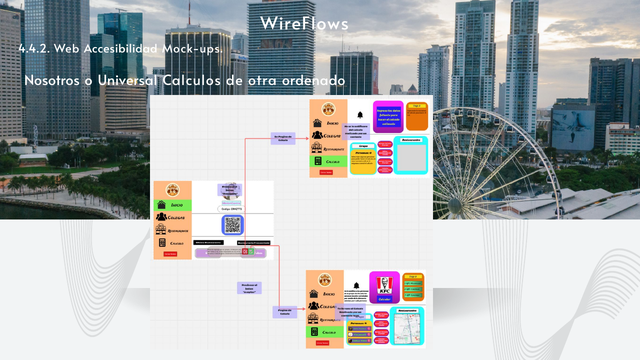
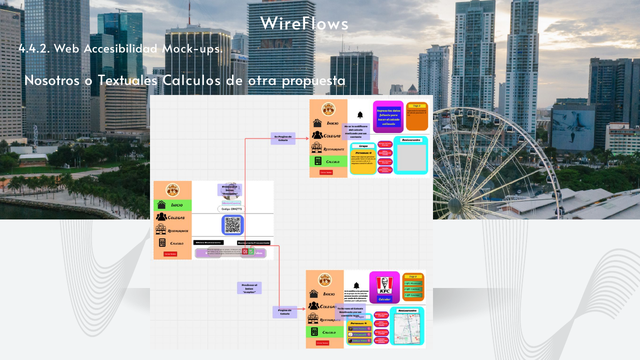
Universal: Universal -> Textuales (128, 81)
ordenado: ordenado -> propuesta (314, 81)
